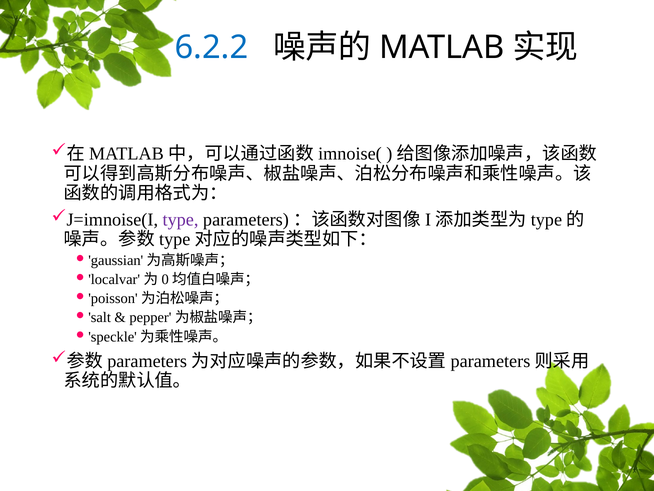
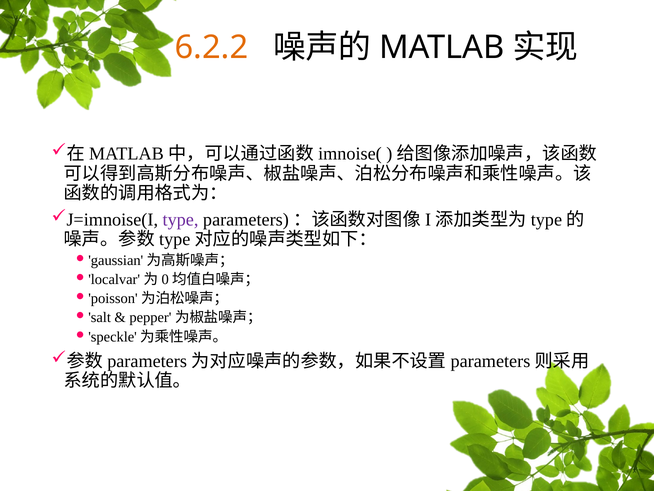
6.2.2 colour: blue -> orange (211, 48)
